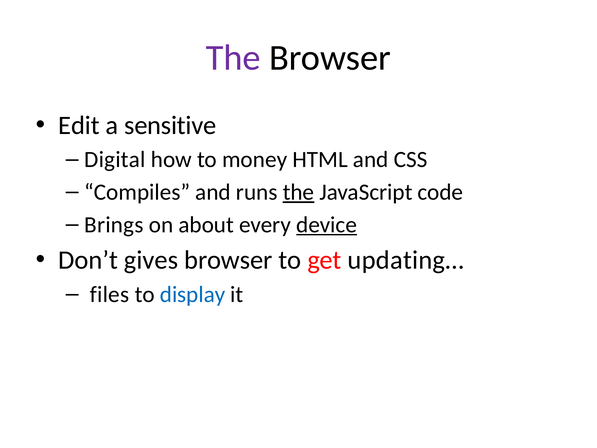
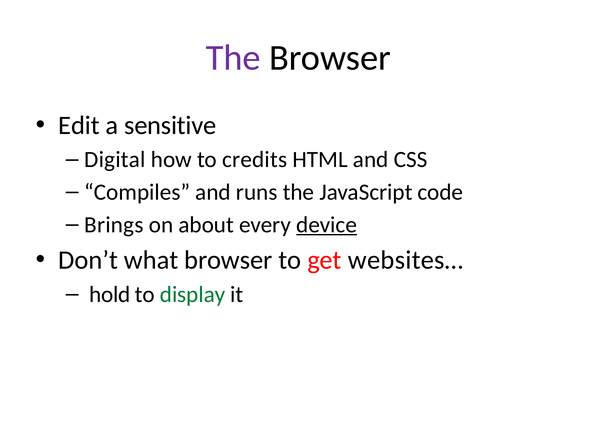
money: money -> credits (255, 160)
the underline: present -> none (298, 192)
gives: gives -> what (151, 260)
updating…: updating… -> websites… (406, 260)
files: files -> hold (110, 294)
display colour: blue -> green (193, 294)
